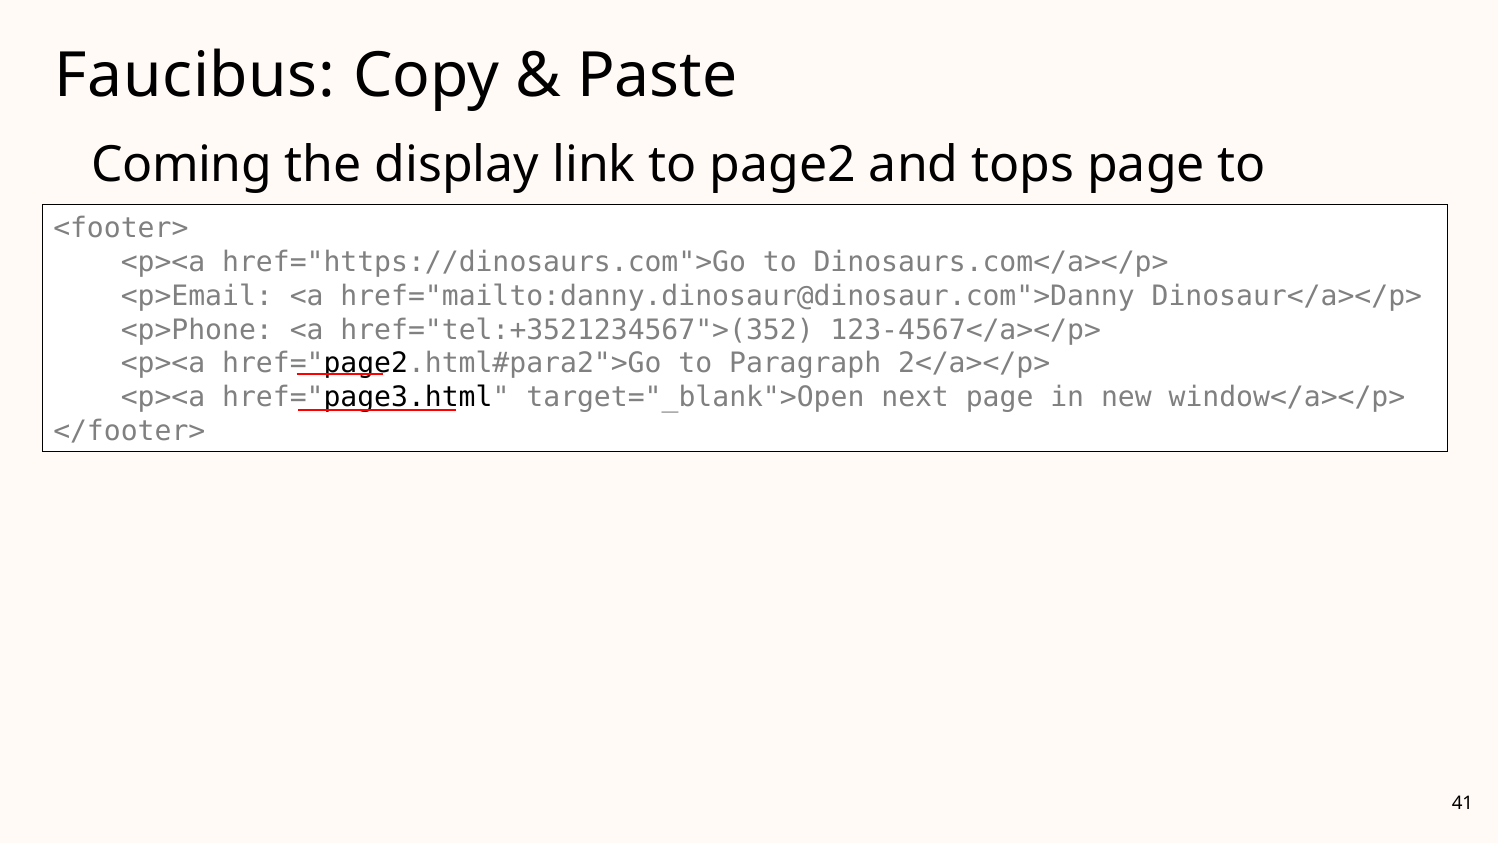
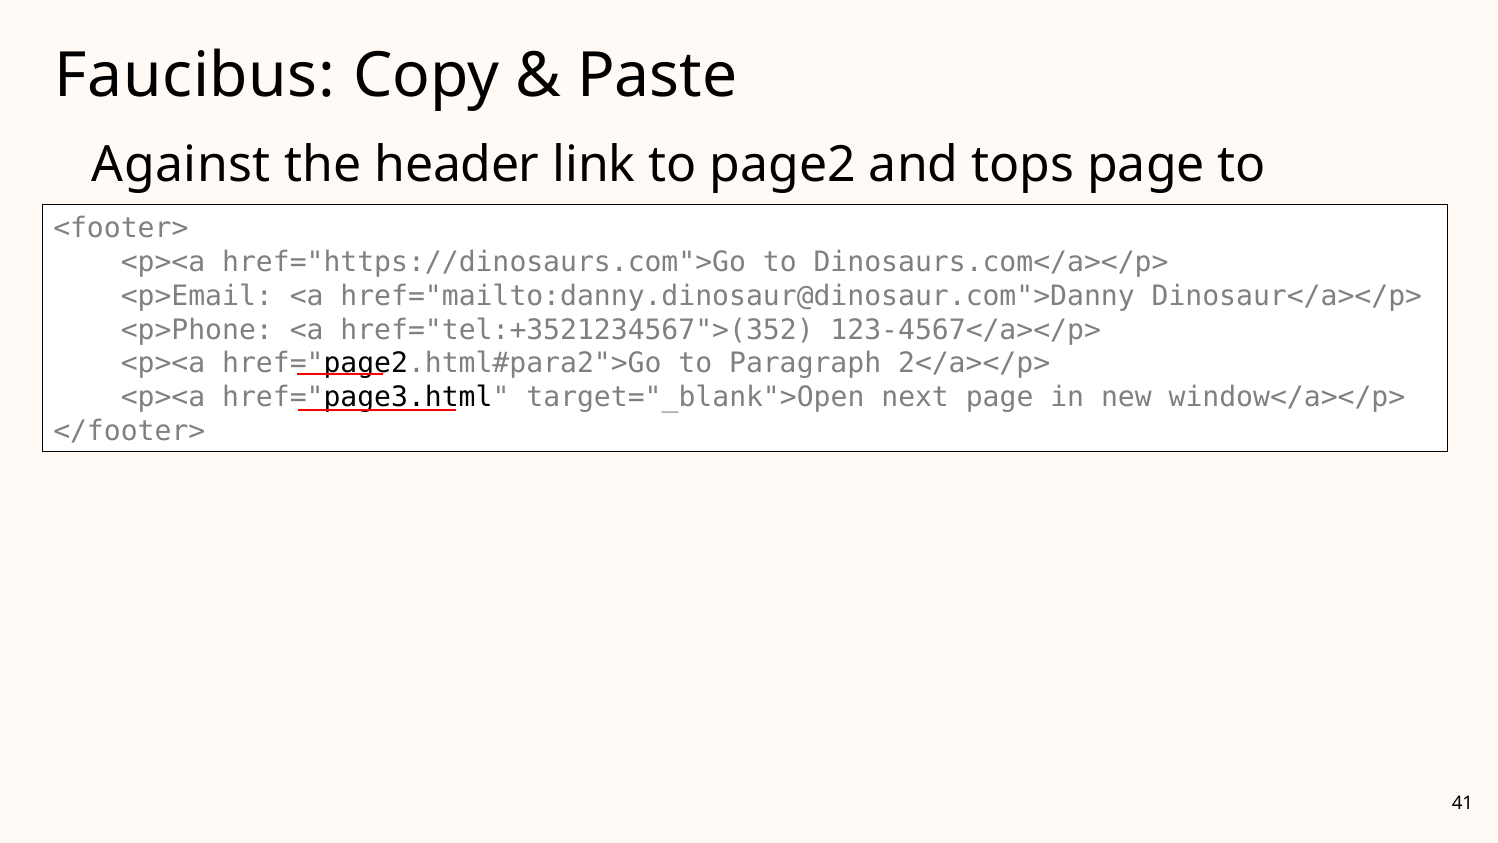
Coming: Coming -> Against (181, 165)
display: display -> header (457, 165)
